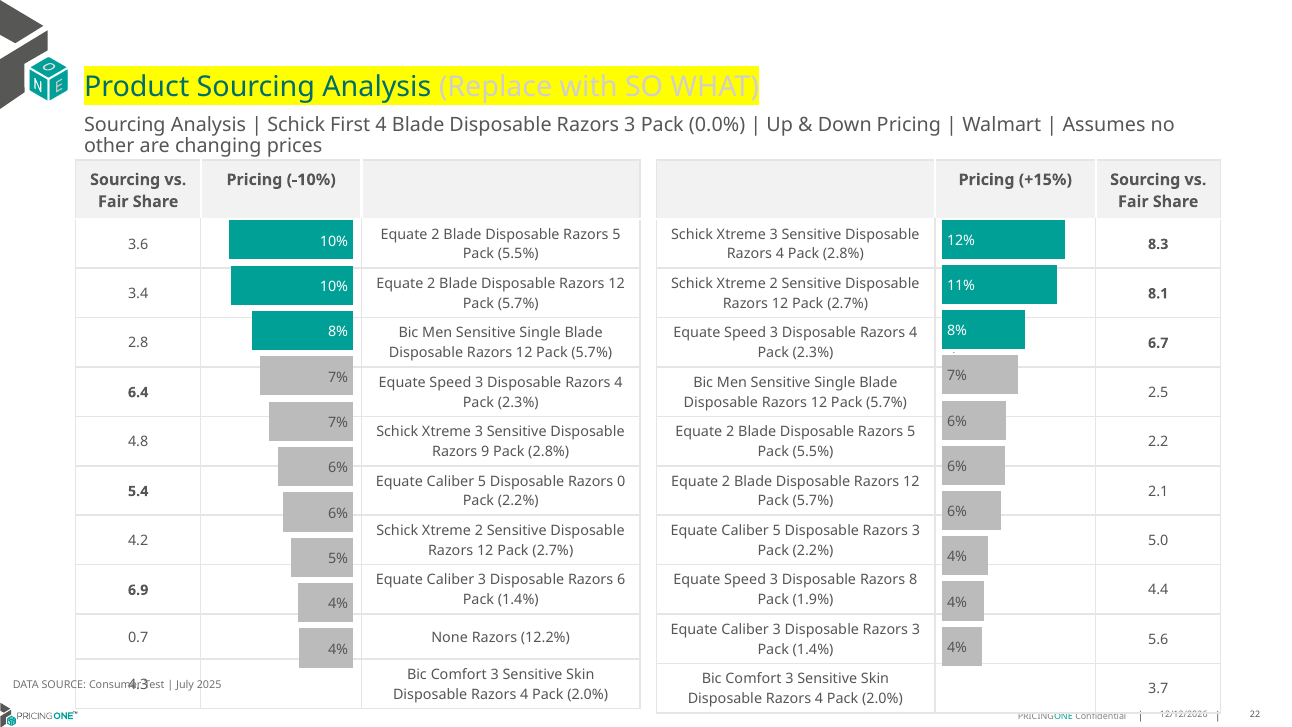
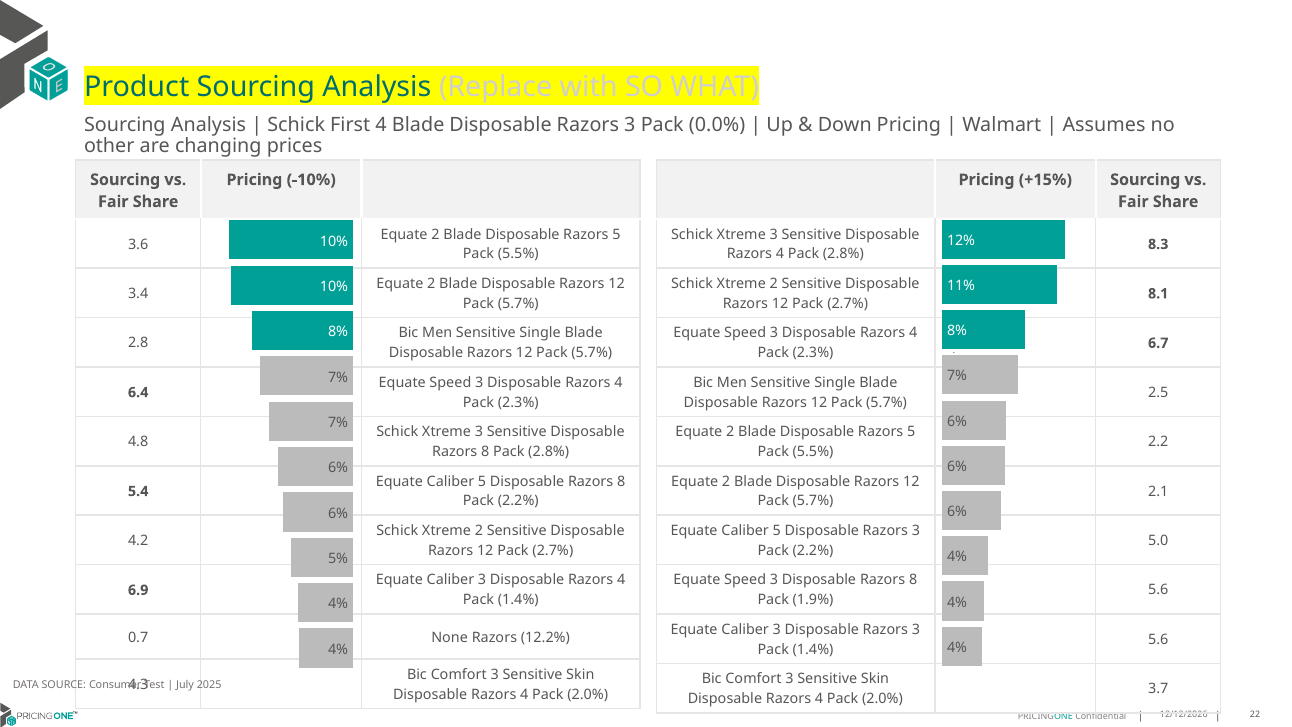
9: 9 -> 8 (485, 452)
5 Disposable Razors 0: 0 -> 8 (621, 481)
6: 6 -> 4 (621, 580)
4.4: 4.4 -> 5.6 (1158, 590)
